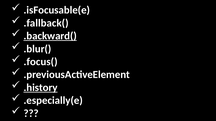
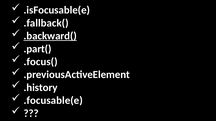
.blur(: .blur( -> .part( (38, 49)
.history underline: present -> none (41, 88)
.especially(e: .especially(e -> .focusable(e (53, 101)
